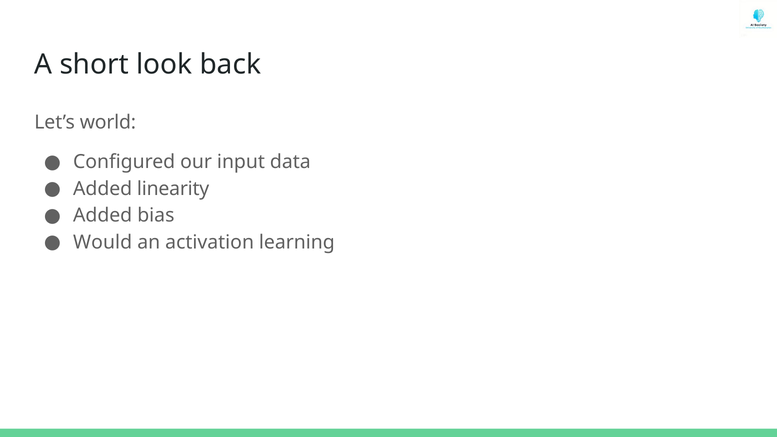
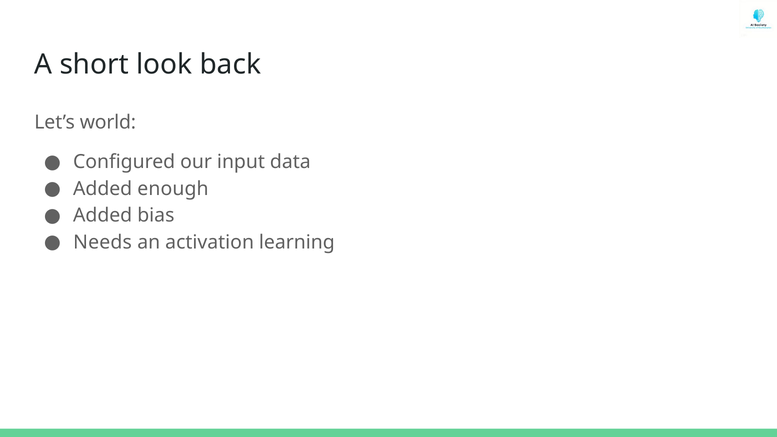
linearity: linearity -> enough (173, 189)
Would: Would -> Needs (103, 242)
